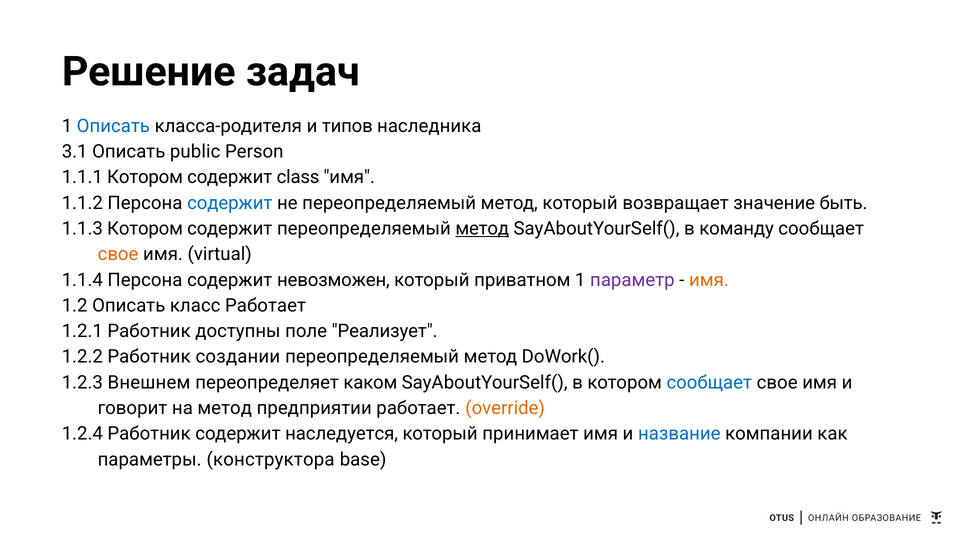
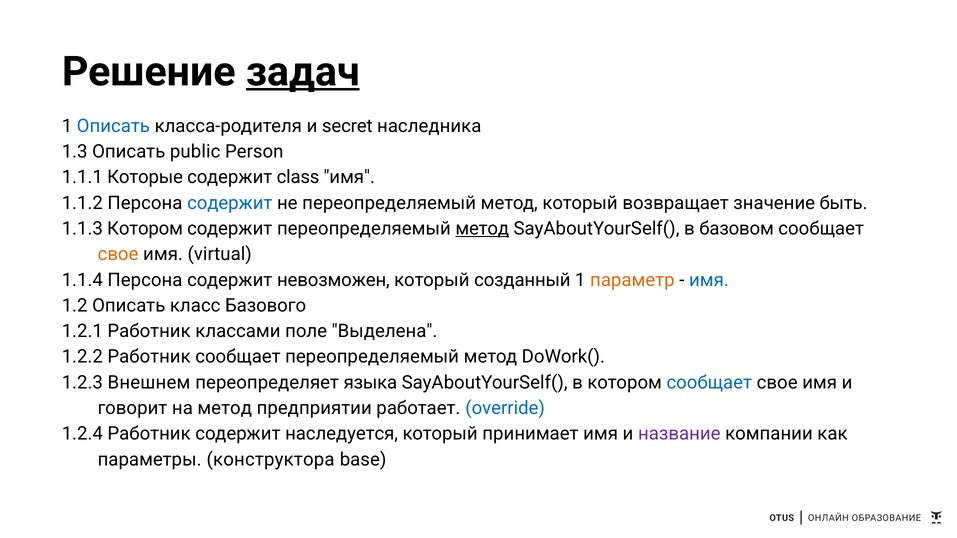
задач underline: none -> present (303, 72)
типов: типов -> secret (347, 126)
3.1: 3.1 -> 1.3 (75, 152)
1.1.1 Котором: Котором -> Которые (145, 177)
команду: команду -> базовом (737, 229)
приватном: приватном -> созданный (522, 280)
параметр colour: purple -> orange (632, 280)
имя colour: orange -> blue (709, 280)
класс Работает: Работает -> Базового (266, 306)
доступны: доступны -> классами (238, 331)
Реализует: Реализует -> Выделена (385, 331)
Работник создании: создании -> сообщает (238, 357)
каком: каком -> языка (370, 383)
override colour: orange -> blue (505, 408)
название colour: blue -> purple (679, 434)
